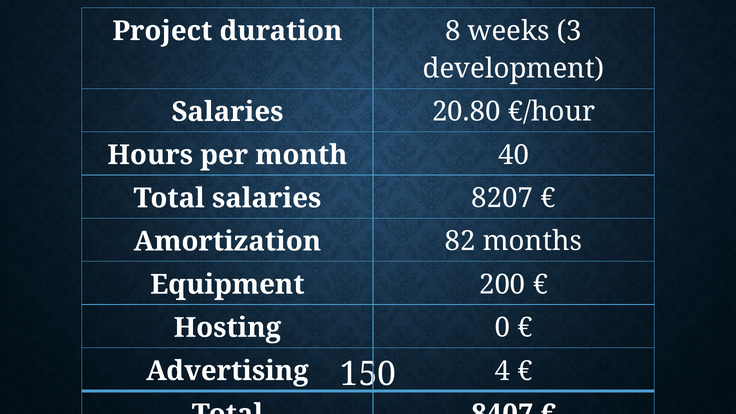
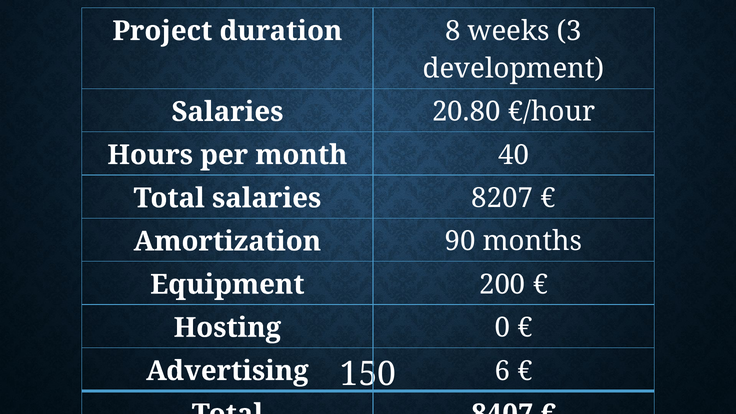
82: 82 -> 90 (460, 241)
4: 4 -> 6 (502, 371)
